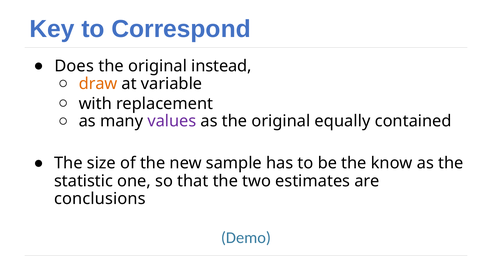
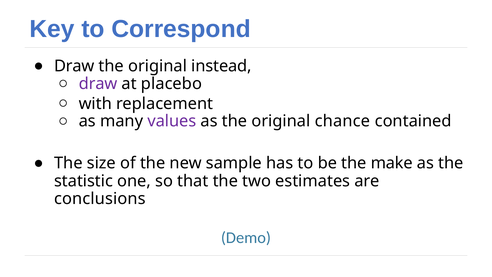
Does: Does -> Draw (74, 66)
draw colour: orange -> purple (98, 84)
variable: variable -> placebo (172, 84)
equally: equally -> chance (342, 121)
know: know -> make (392, 163)
